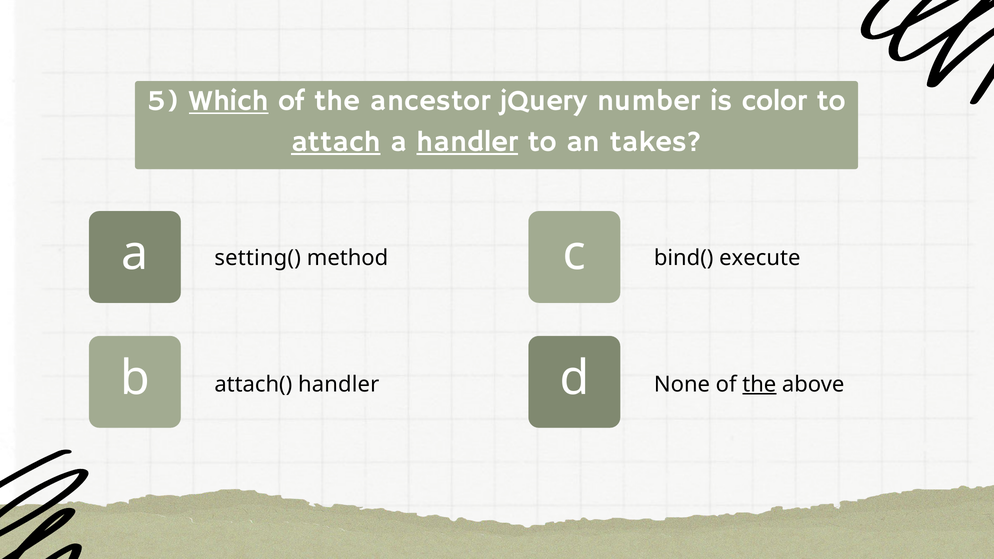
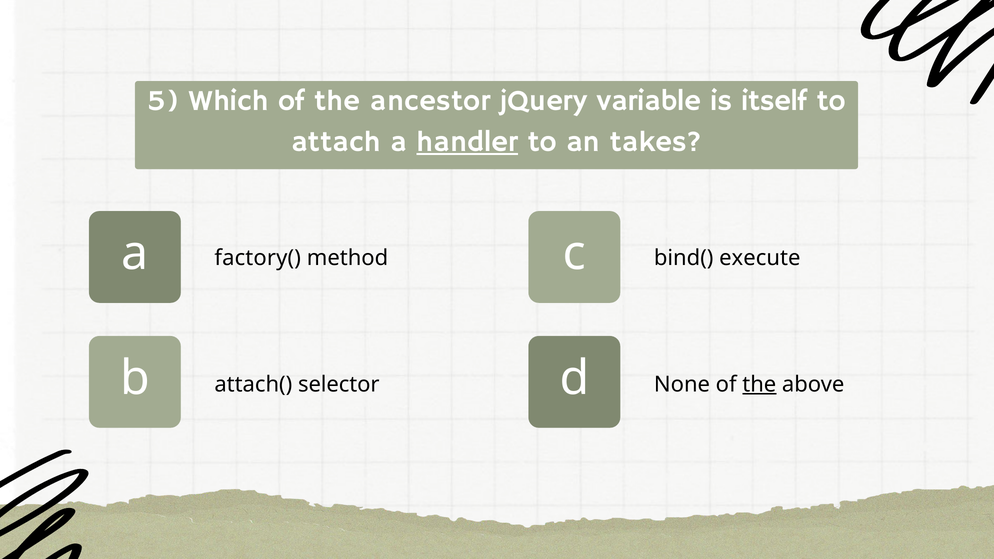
Which underline: present -> none (229, 101)
number: number -> variable (649, 101)
color: color -> itself (774, 101)
attach underline: present -> none (336, 141)
setting(: setting( -> factory( (258, 258)
attach( handler: handler -> selector (339, 384)
